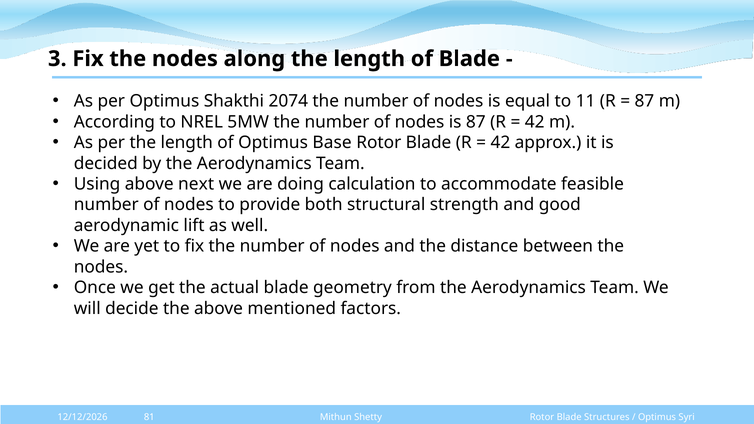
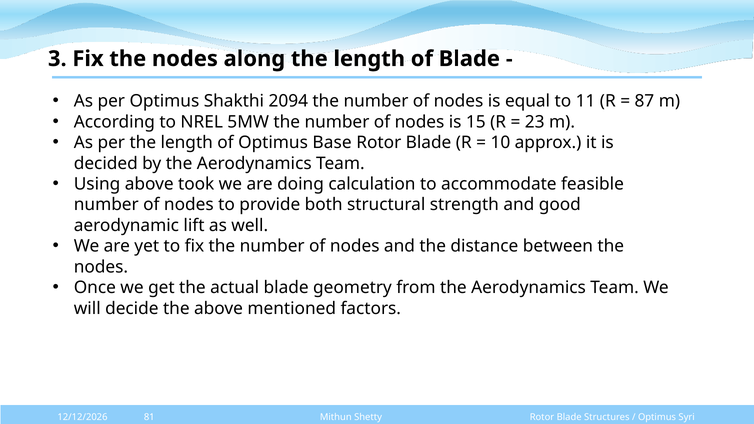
2074: 2074 -> 2094 (288, 101)
is 87: 87 -> 15 (476, 122)
42: 42 -> 23 (535, 122)
42: 42 -> 10 (500, 143)
next: next -> took (196, 184)
